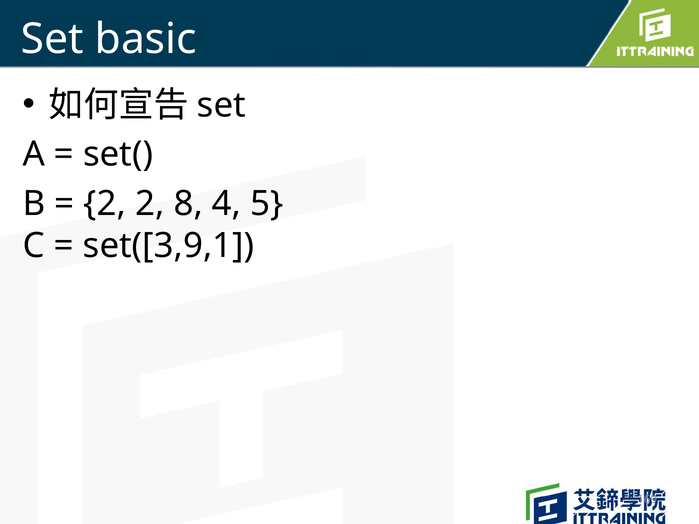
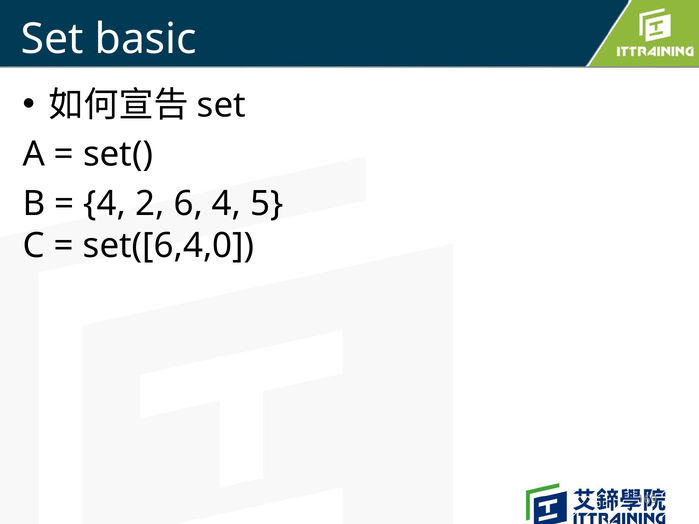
2: 2 -> 4 (105, 204)
8: 8 -> 6 (188, 204)
set([3,9,1: set([3,9,1 -> set([6,4,0 (169, 246)
